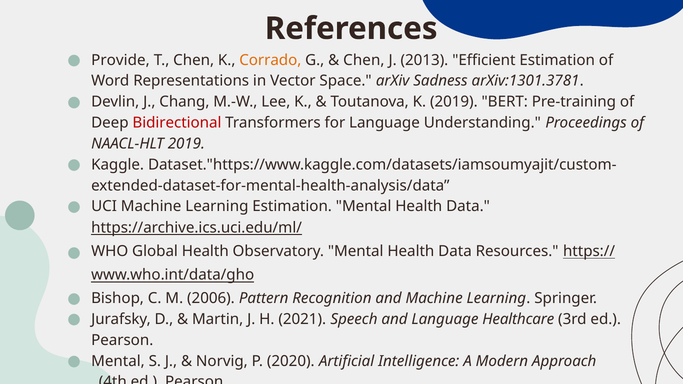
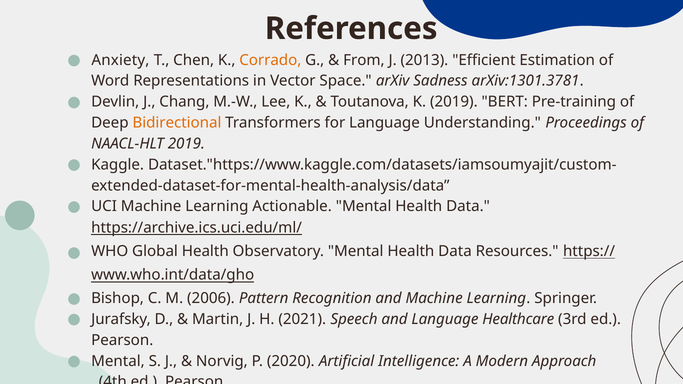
Provide: Provide -> Anxiety (120, 60)
Chen: Chen -> From (364, 60)
Bidirectional colour: red -> orange (177, 123)
Learning Estimation: Estimation -> Actionable (292, 207)
